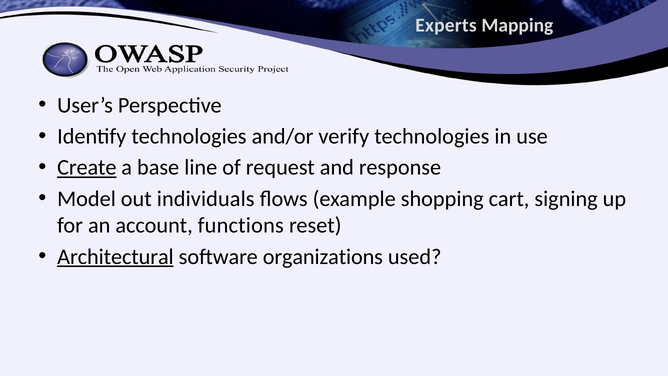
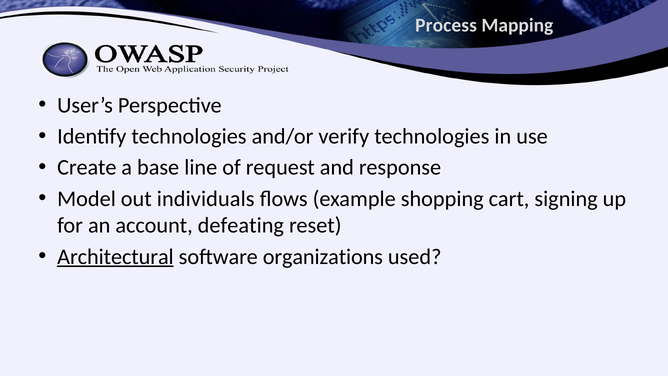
Experts: Experts -> Process (446, 25)
Create underline: present -> none (87, 167)
functions: functions -> defeating (241, 225)
